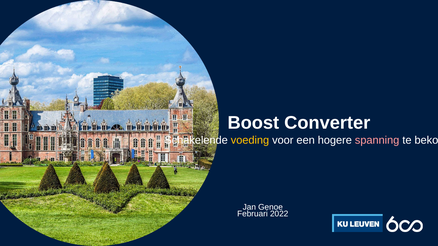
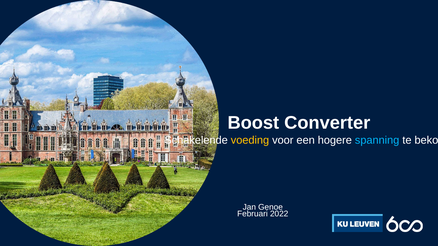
spanning colour: pink -> light blue (377, 140)
